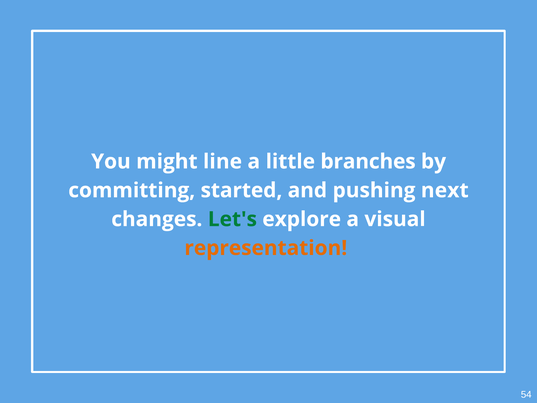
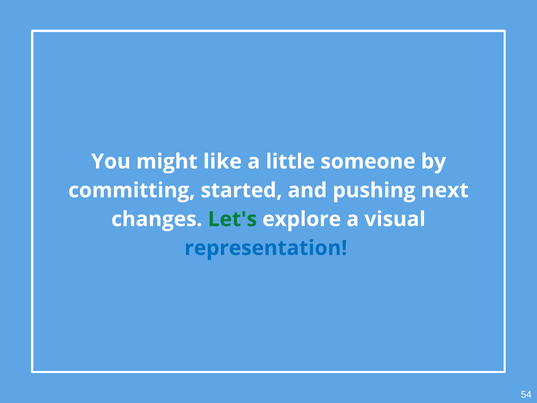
line: line -> like (222, 161)
branches: branches -> someone (368, 161)
representation colour: orange -> blue (266, 248)
